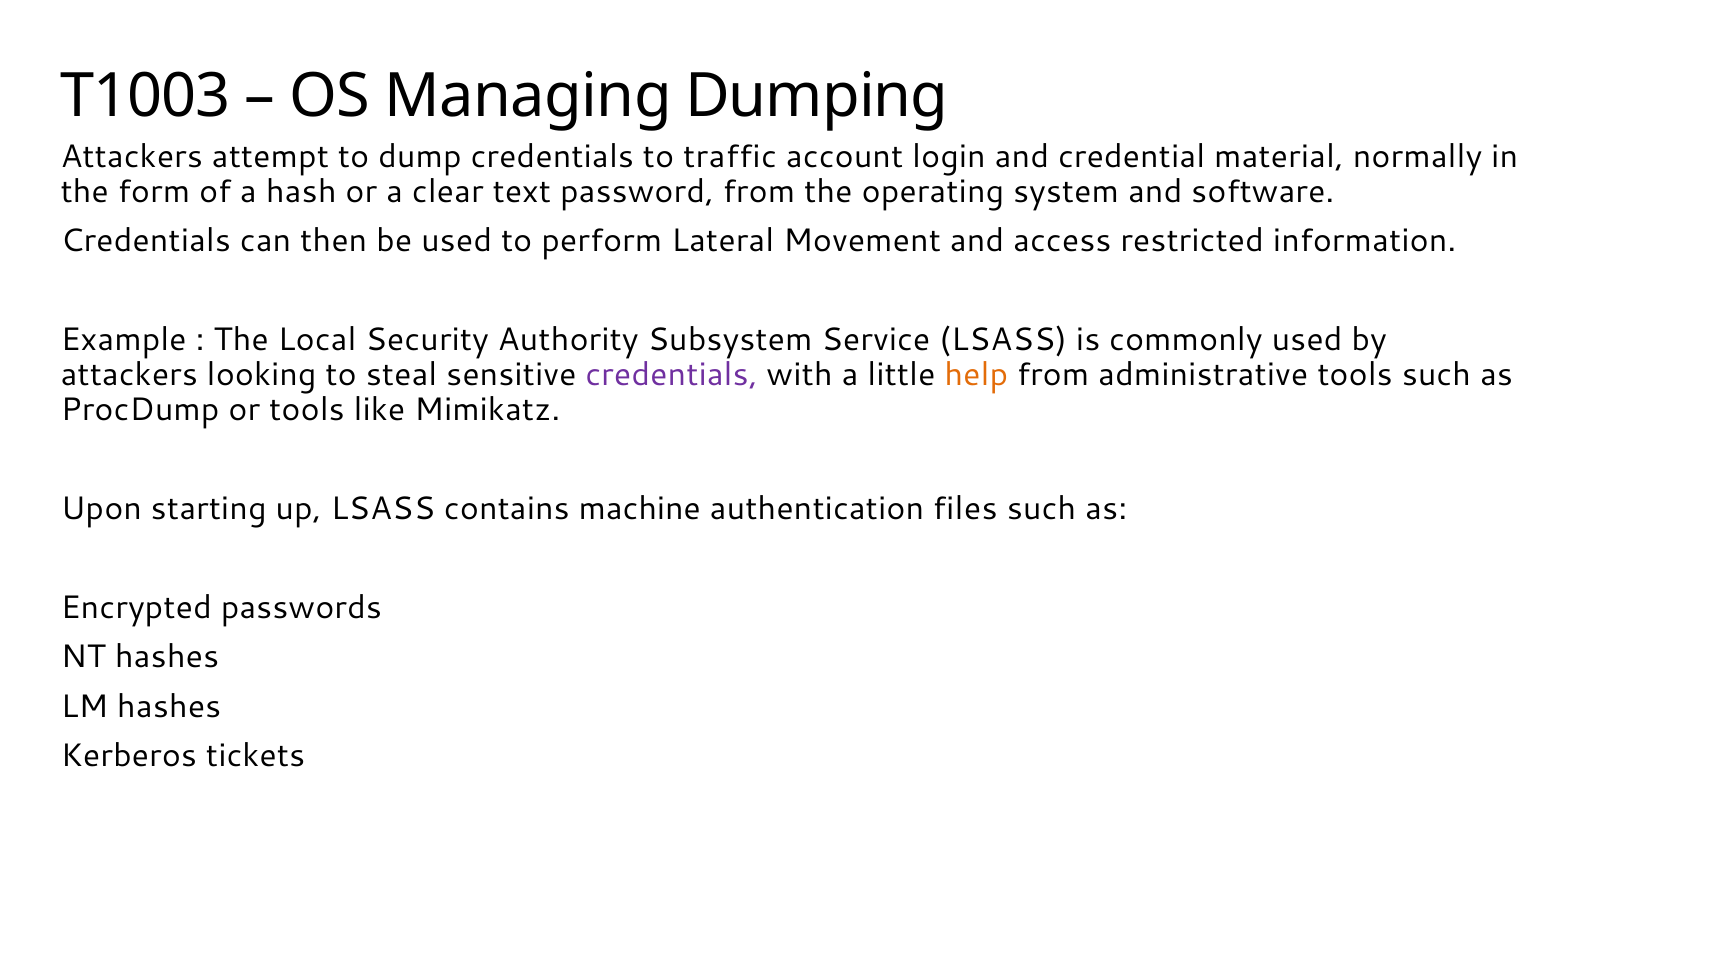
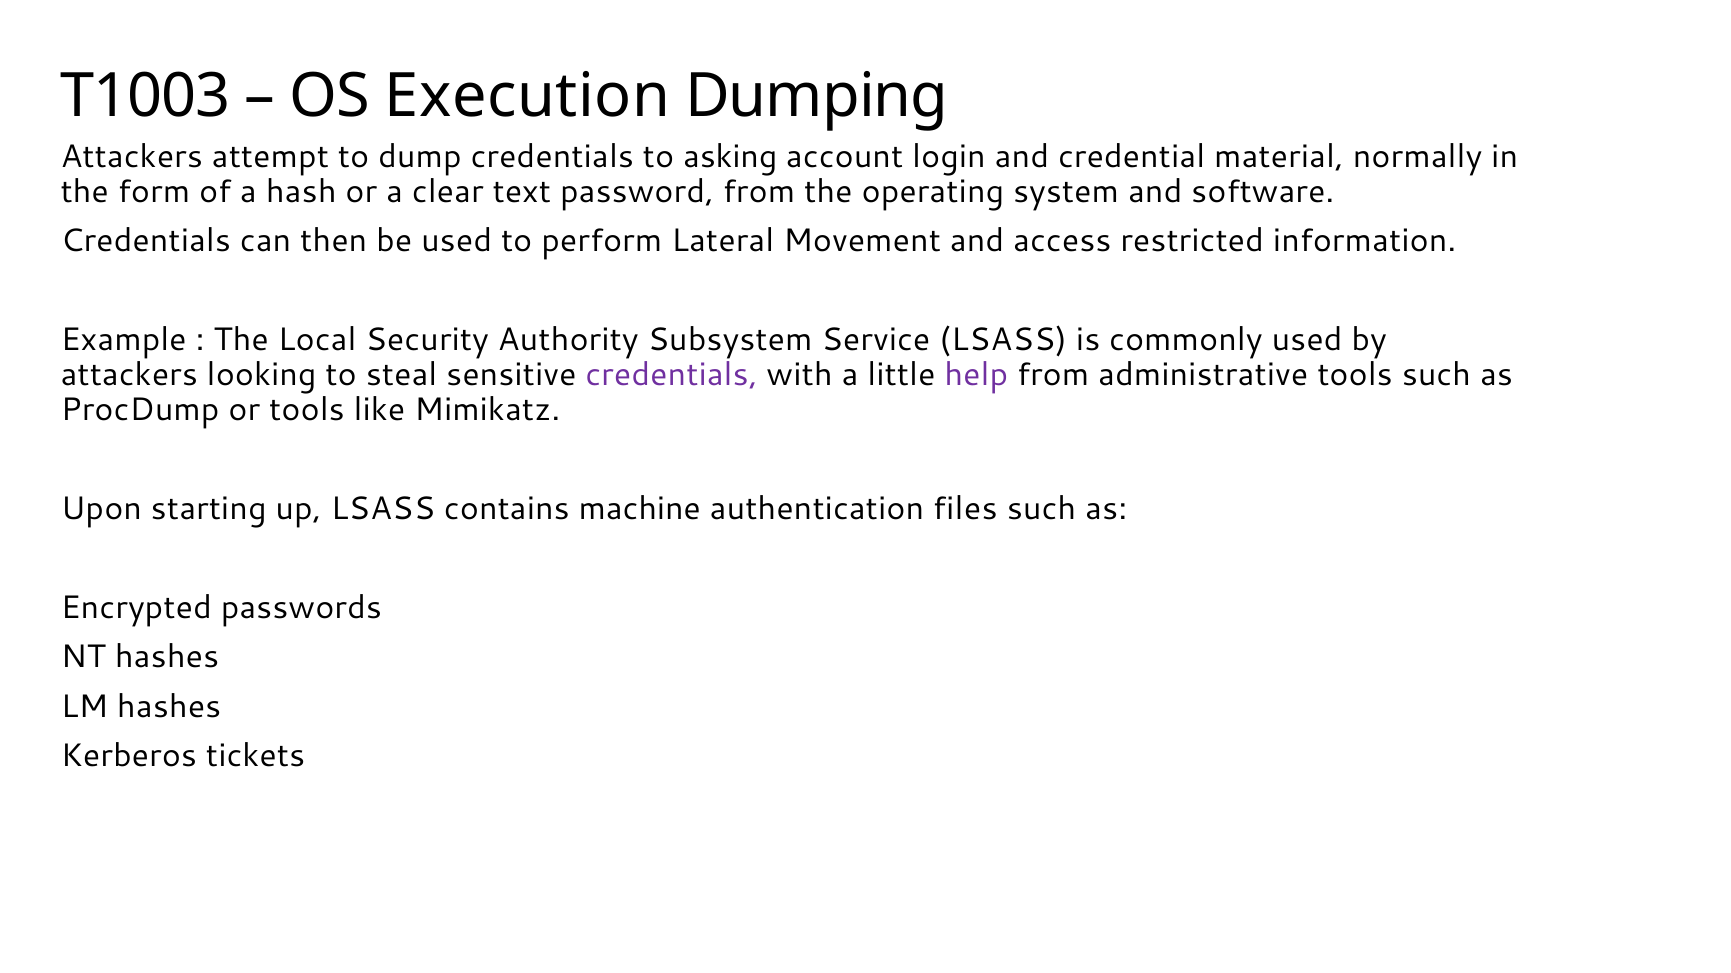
Managing: Managing -> Execution (527, 96)
traffic: traffic -> asking (730, 157)
help colour: orange -> purple (976, 375)
